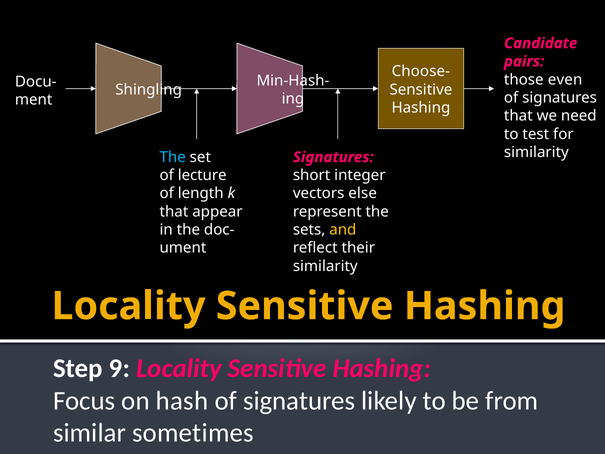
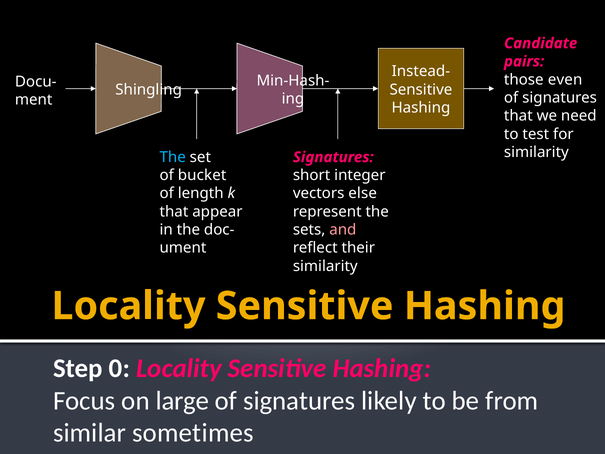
Choose-: Choose- -> Instead- (421, 71)
lecture: lecture -> bucket (202, 175)
and colour: yellow -> pink (343, 230)
9: 9 -> 0 (119, 368)
hash: hash -> large (182, 401)
